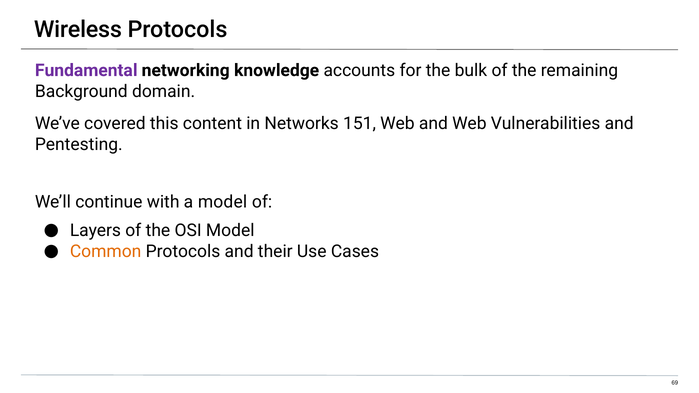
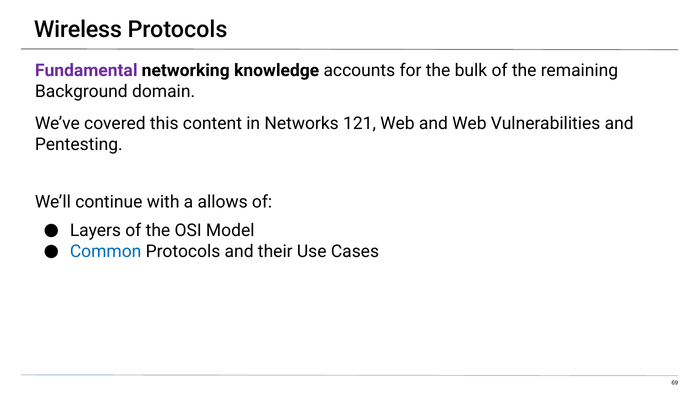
151: 151 -> 121 (360, 124)
a model: model -> allows (223, 202)
Common colour: orange -> blue (106, 252)
